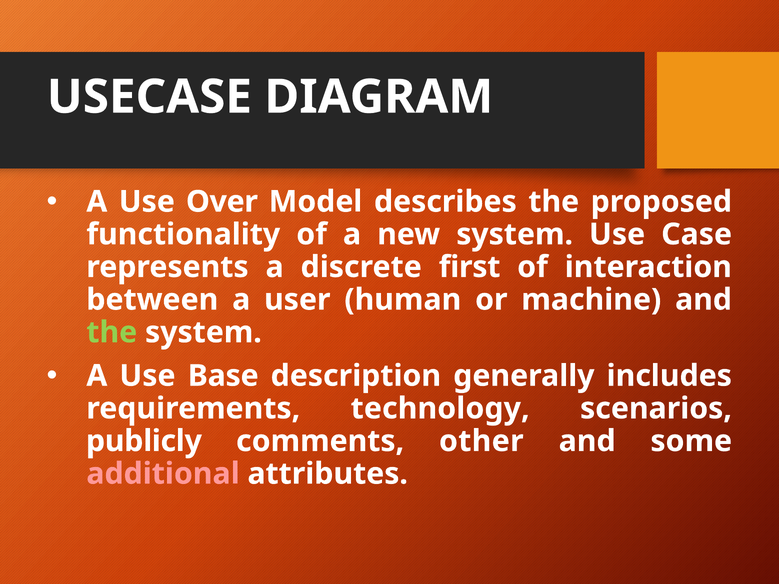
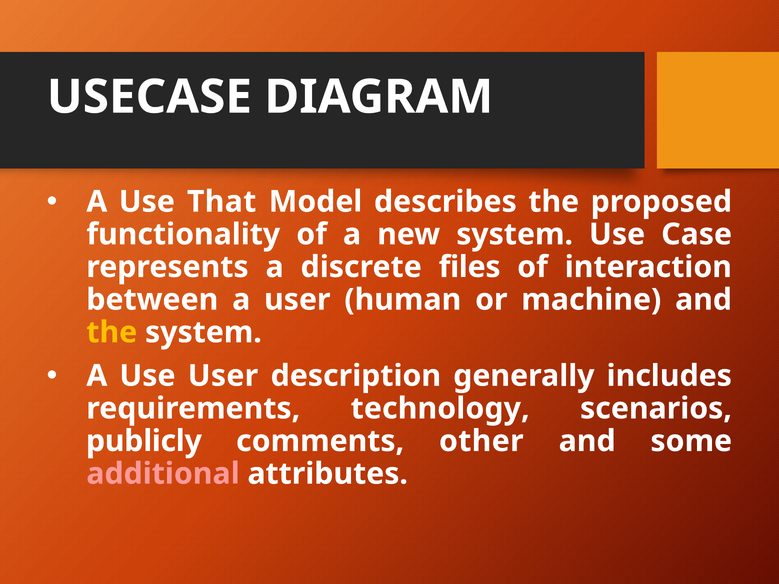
Over: Over -> That (222, 202)
first: first -> files (470, 267)
the colour: light green -> yellow (112, 332)
Use Base: Base -> User (223, 376)
